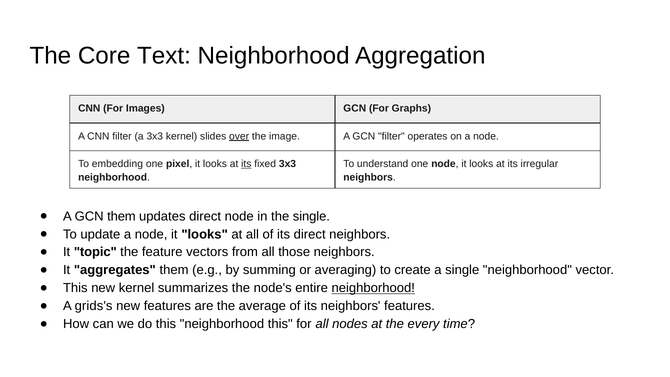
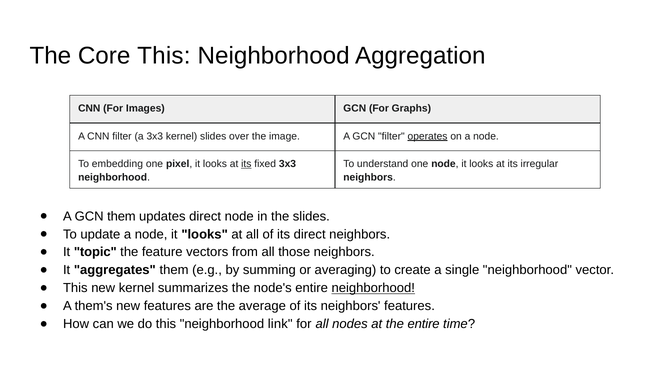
Core Text: Text -> This (164, 56)
over underline: present -> none (239, 136)
operates underline: none -> present (428, 136)
the single: single -> slides (311, 216)
grids's: grids's -> them's (94, 306)
neighborhood this: this -> link (280, 324)
the every: every -> entire (424, 324)
